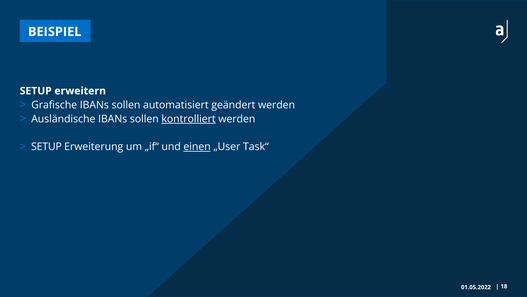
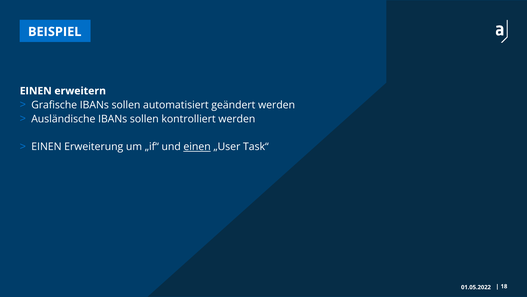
SETUP: SETUP -> EINEN (36, 91)
kontrolliert underline: present -> none (189, 119)
SETUP: SETUP -> EINEN (46, 147)
